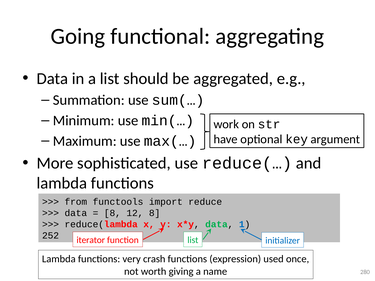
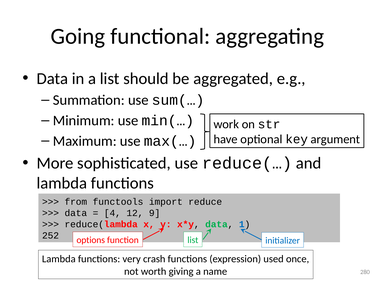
8: 8 -> 4 (112, 213)
12 8: 8 -> 9 (155, 213)
iterator: iterator -> options (91, 240)
